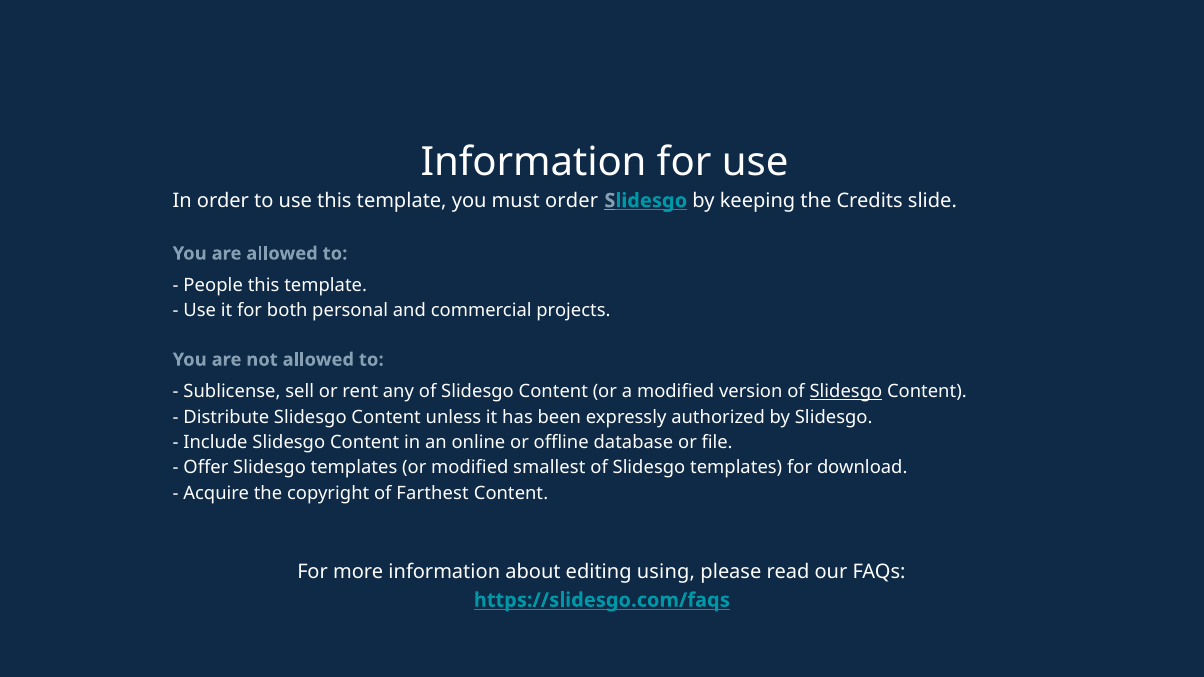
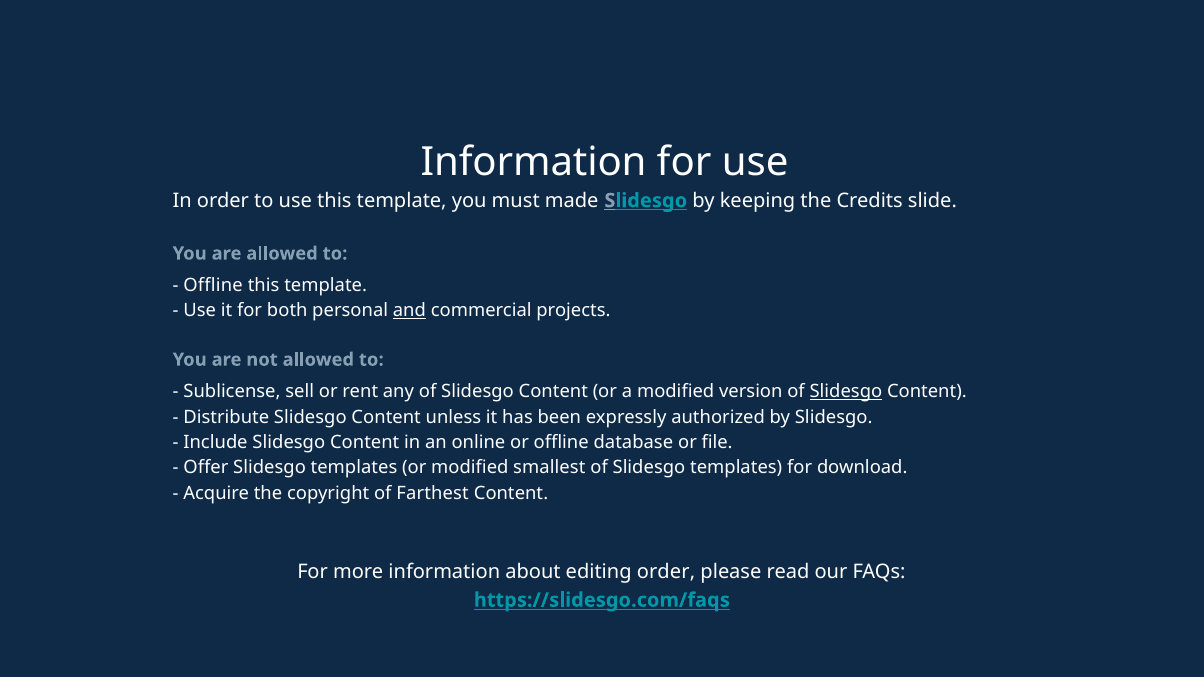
must order: order -> made (572, 201)
People: People -> Offline (213, 286)
and underline: none -> present (409, 311)
editing using: using -> order (666, 572)
